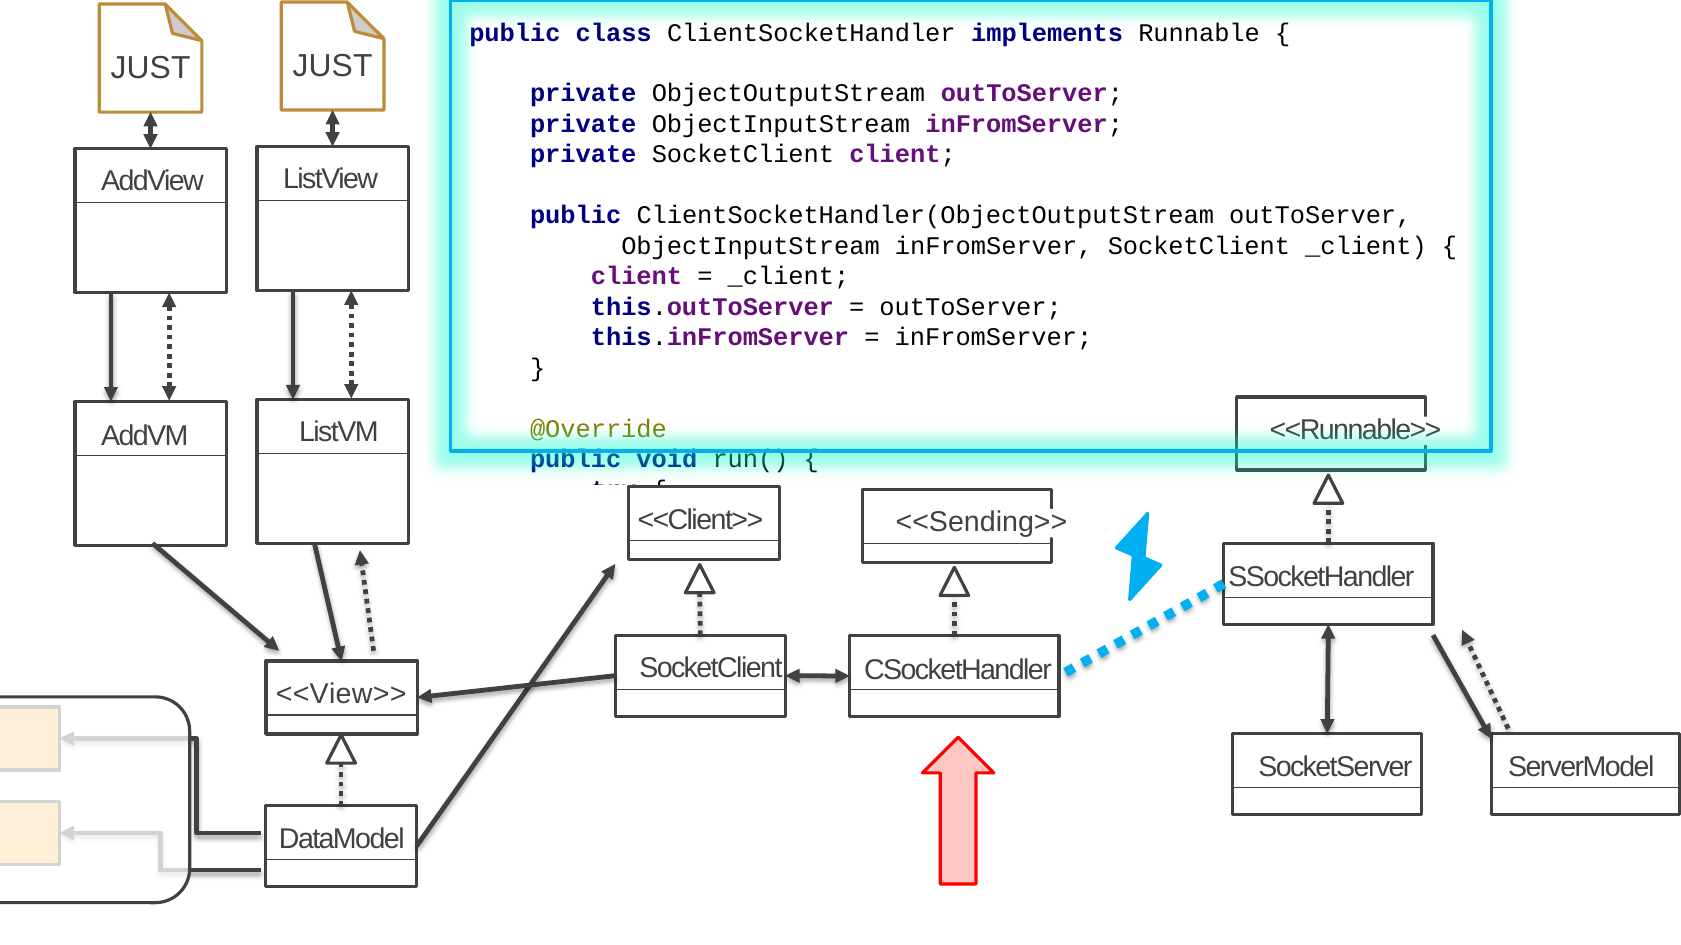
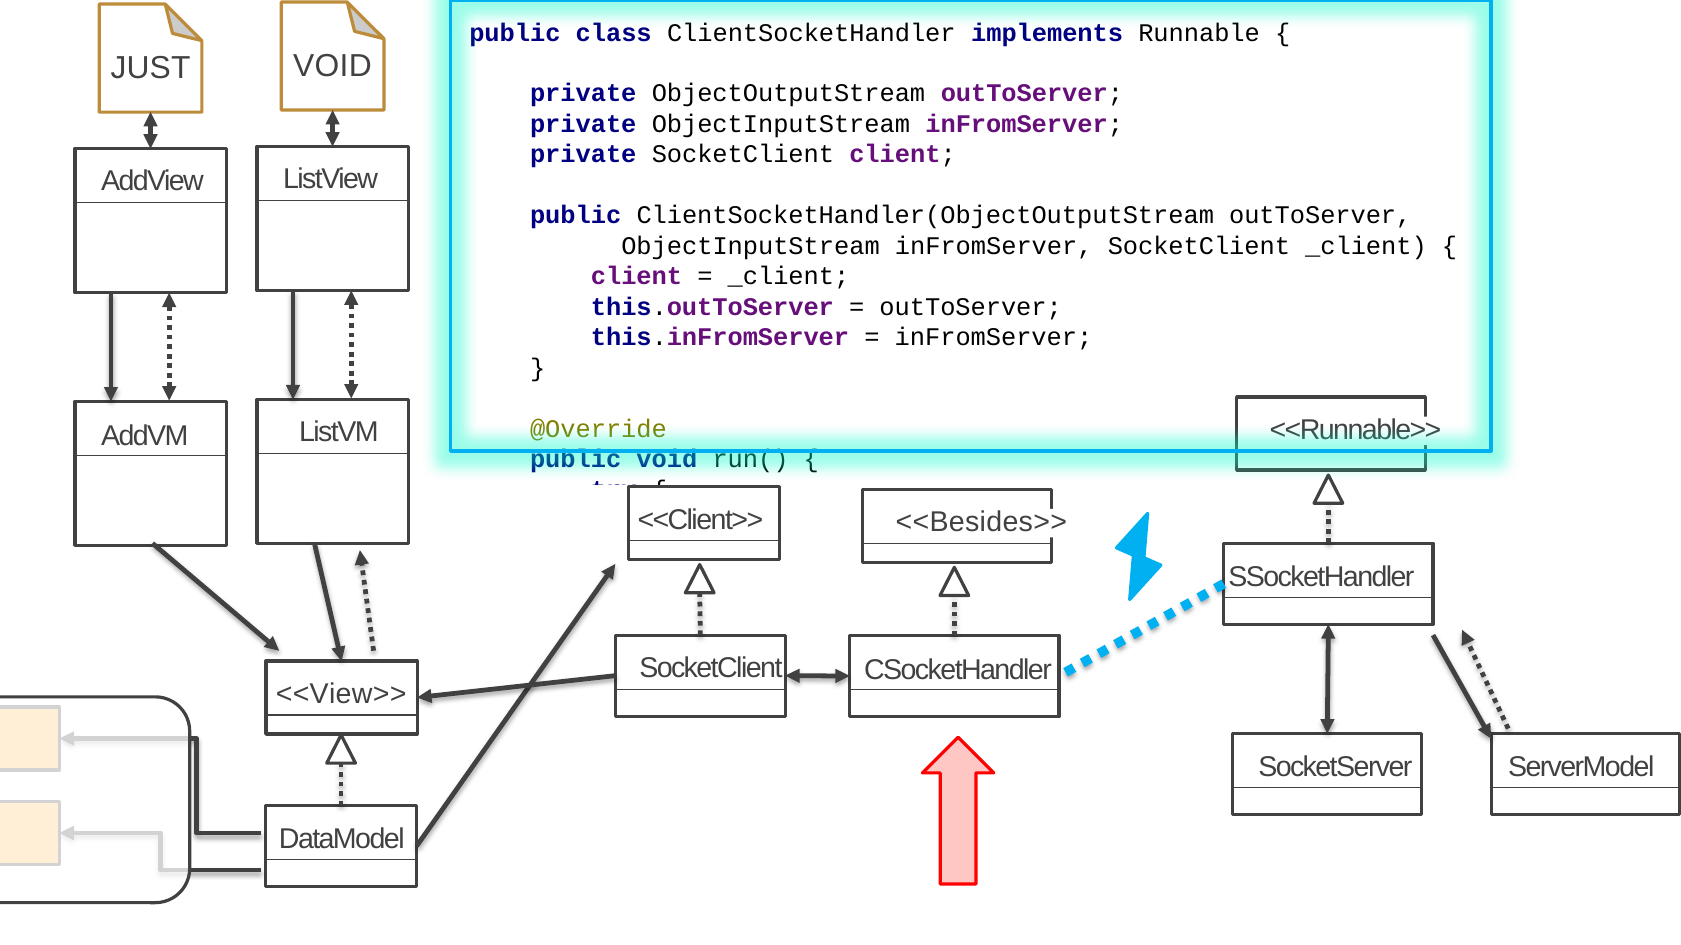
JUST: JUST -> VOID (332, 67)
<<Sending>>: <<Sending>> -> <<Besides>> (981, 523)
